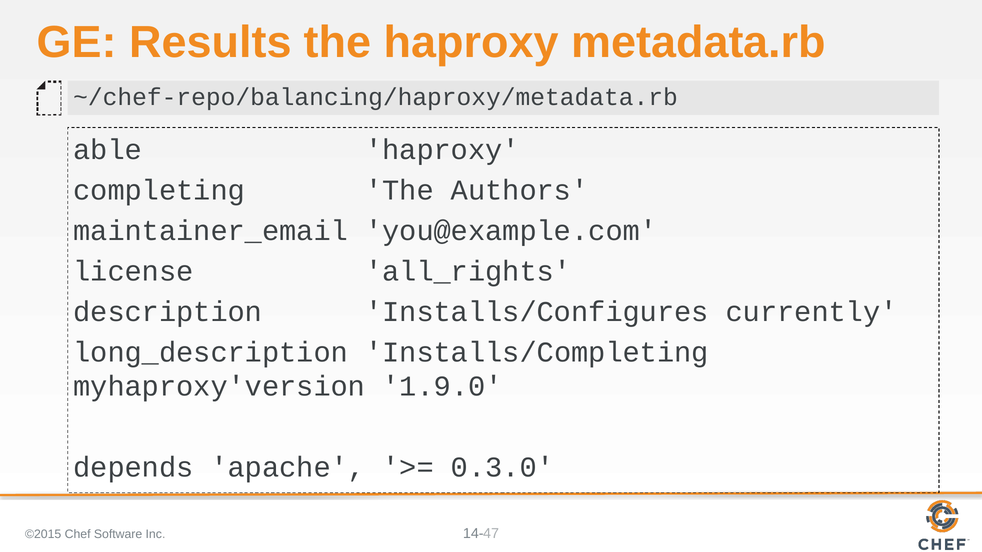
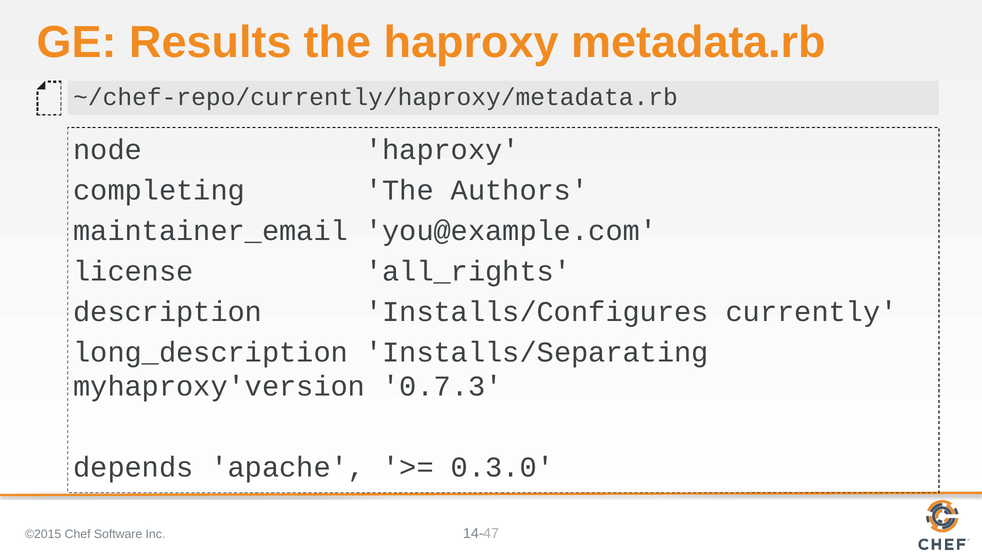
~/chef-repo/balancing/haproxy/metadata.rb: ~/chef-repo/balancing/haproxy/metadata.rb -> ~/chef-repo/currently/haproxy/metadata.rb (376, 97)
able: able -> node (108, 150)
Installs/Completing: Installs/Completing -> Installs/Separating (537, 352)
1.9.0: 1.9.0 -> 0.7.3 (442, 387)
